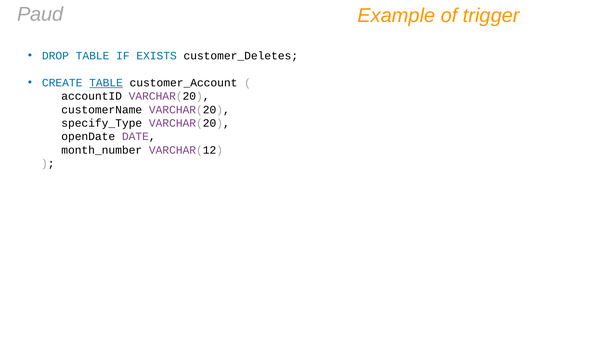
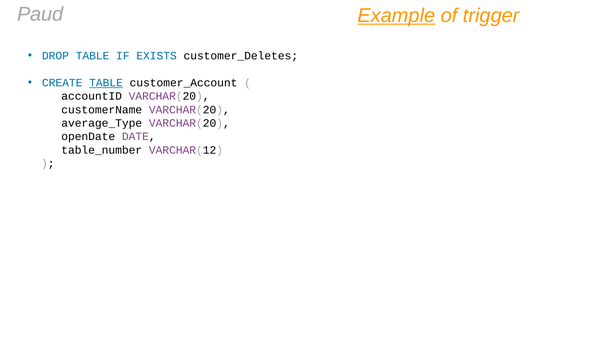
Example underline: none -> present (396, 16)
specify_Type: specify_Type -> average_Type (102, 123)
month_number: month_number -> table_number (102, 150)
